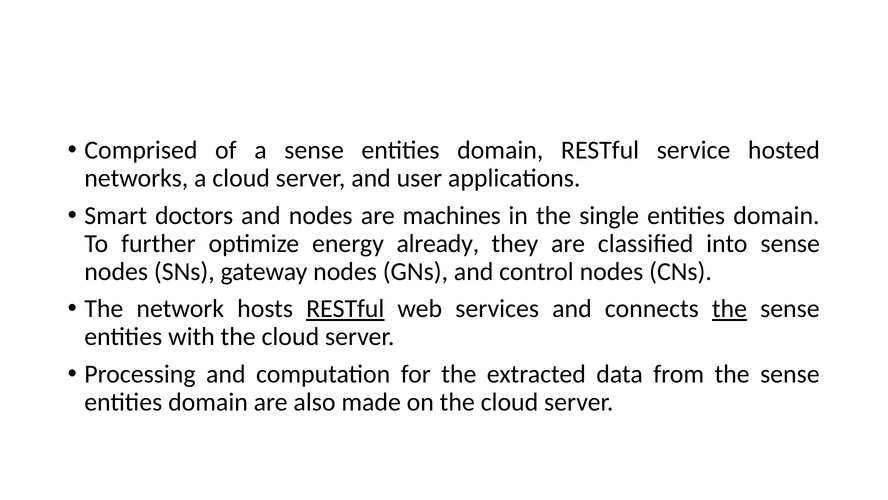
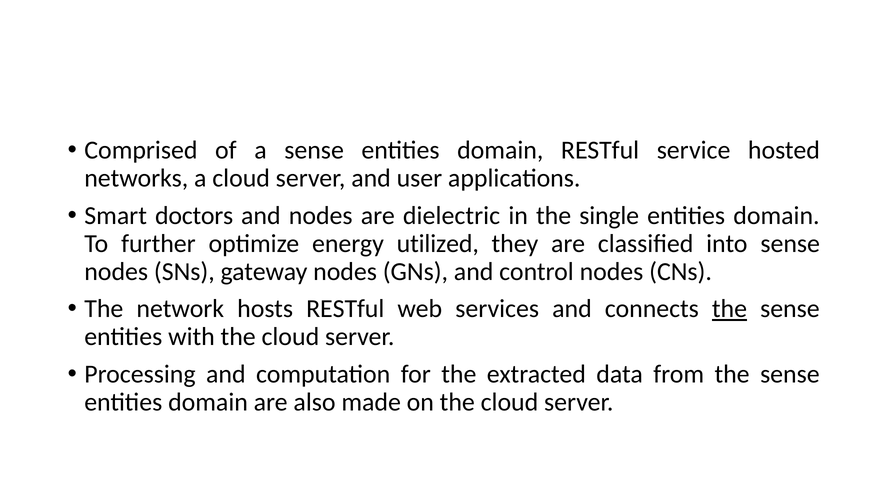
machines: machines -> dielectric (452, 215)
already: already -> utilized (438, 243)
RESTful underline: present -> none (345, 309)
